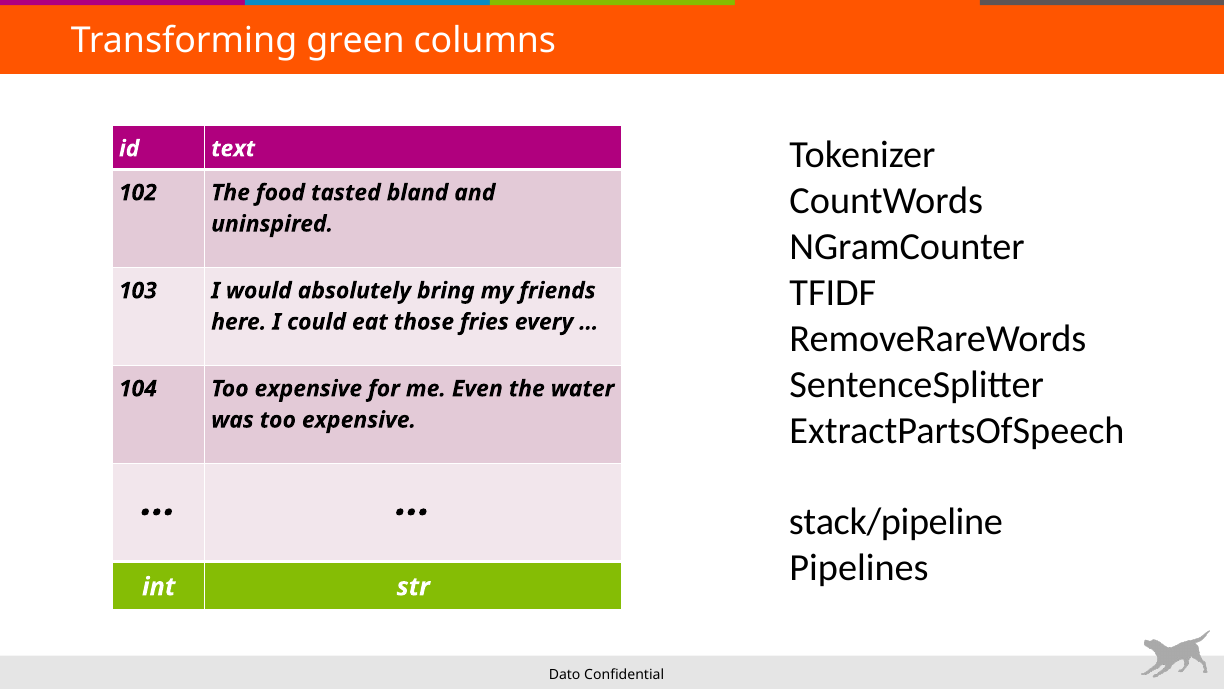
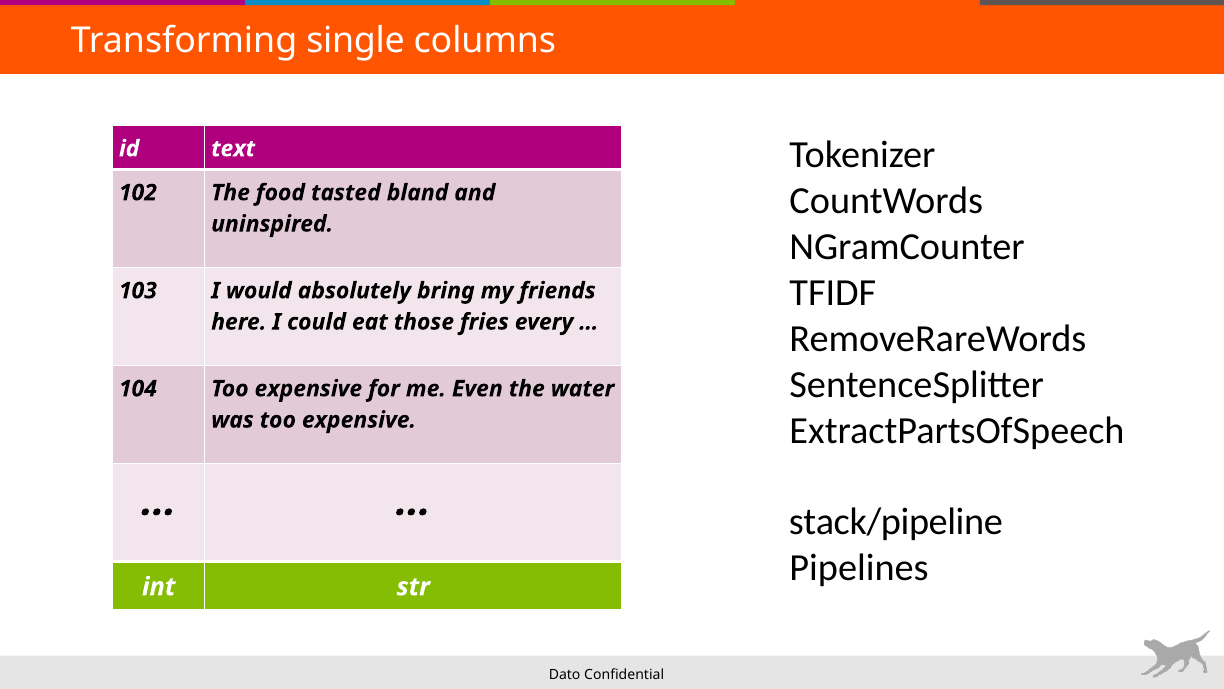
green: green -> single (356, 41)
